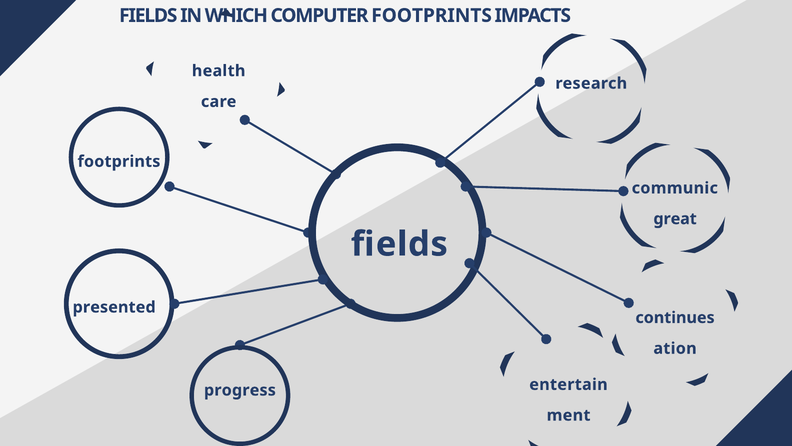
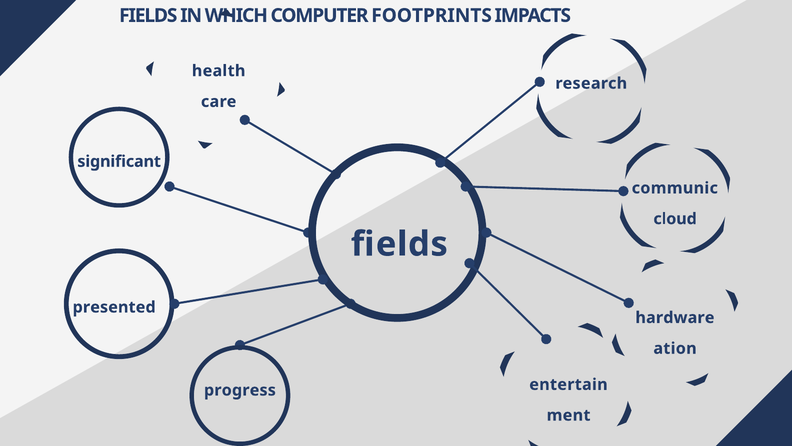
footprints: footprints -> significant (119, 161)
great: great -> cloud (675, 219)
continues: continues -> hardware (675, 317)
